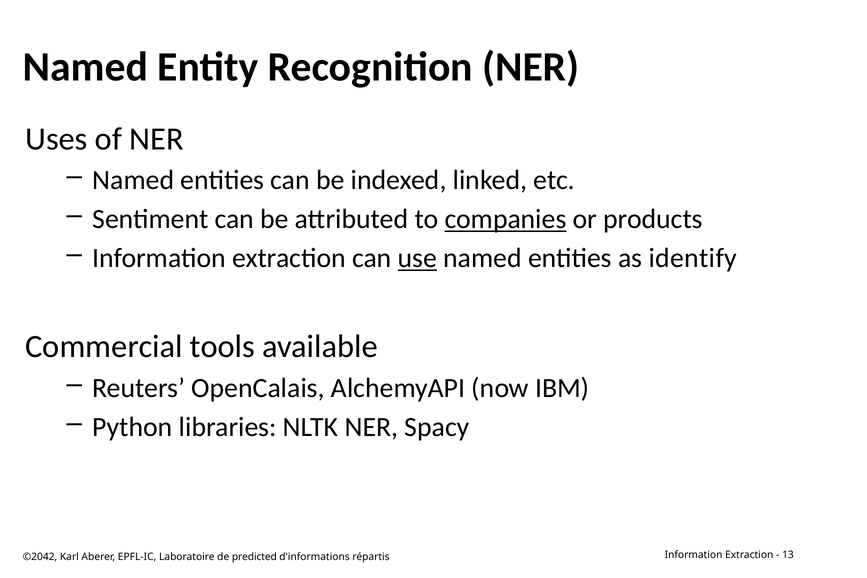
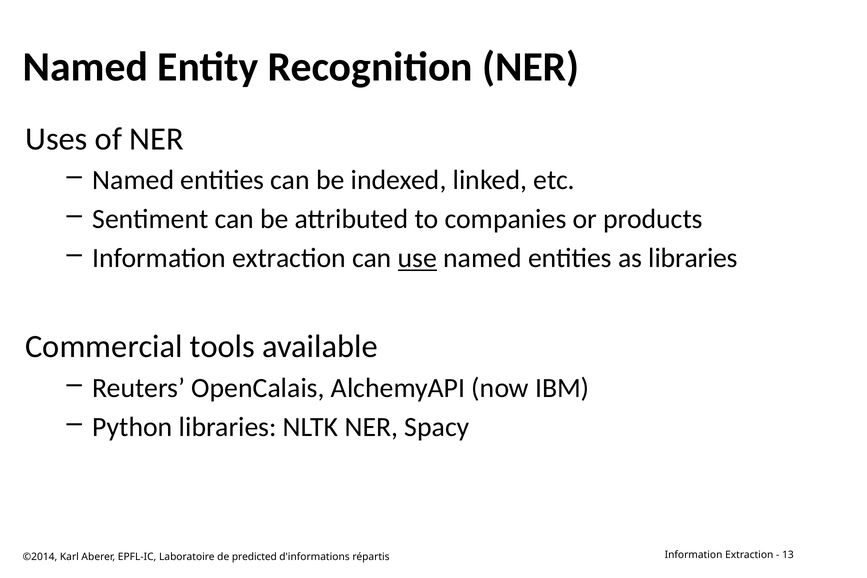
companies underline: present -> none (505, 219)
as identify: identify -> libraries (693, 258)
©2042: ©2042 -> ©2014 (40, 557)
